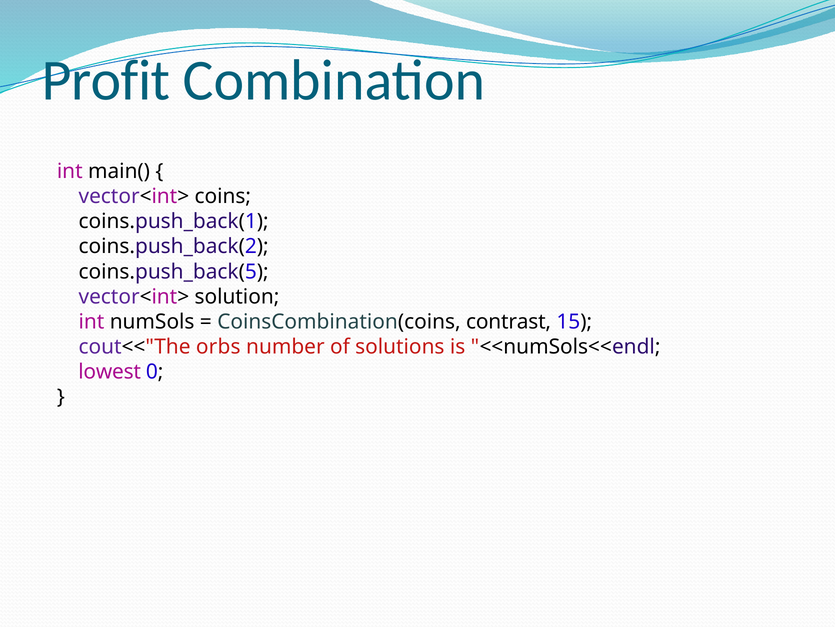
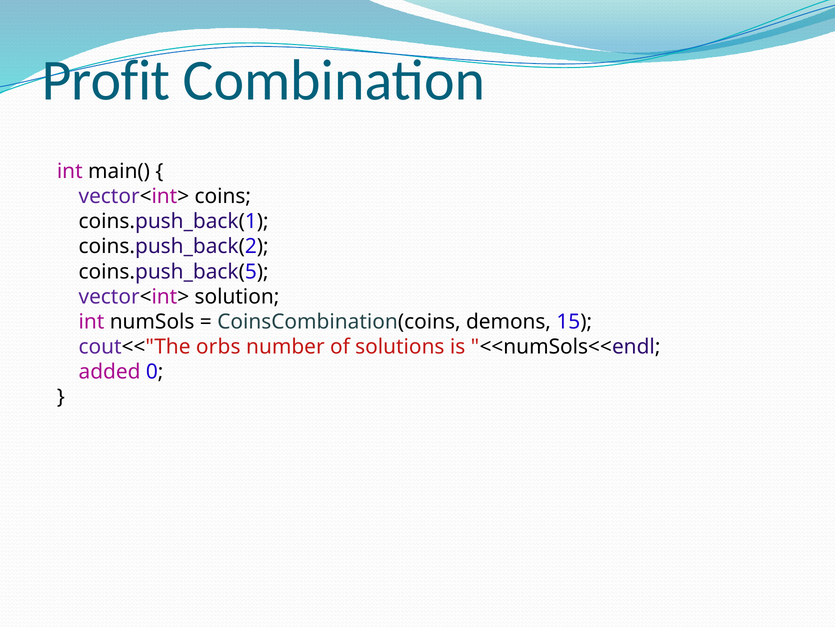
contrast: contrast -> demons (509, 321)
lowest: lowest -> added (110, 372)
